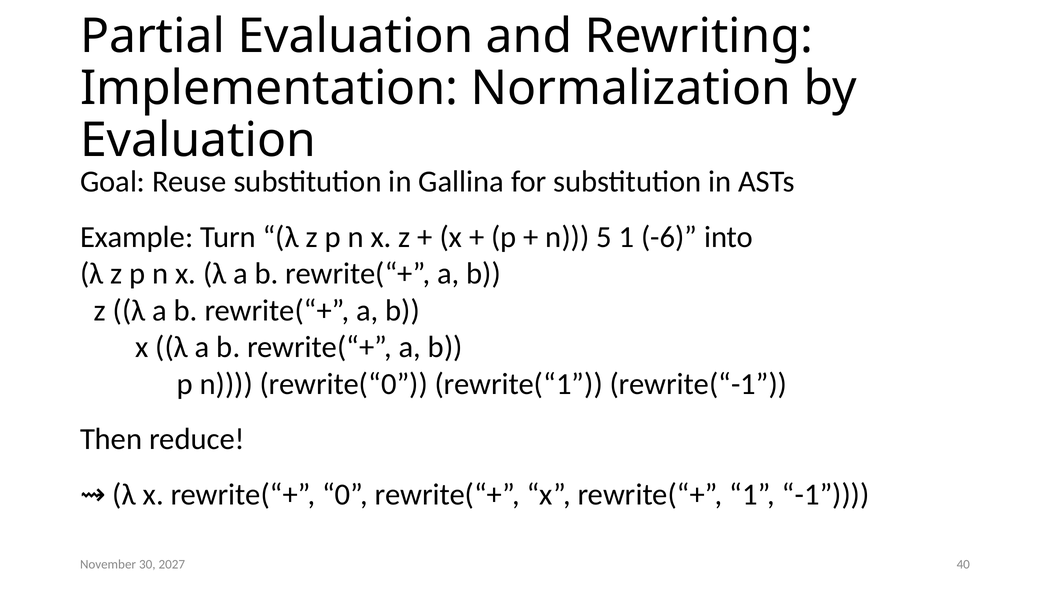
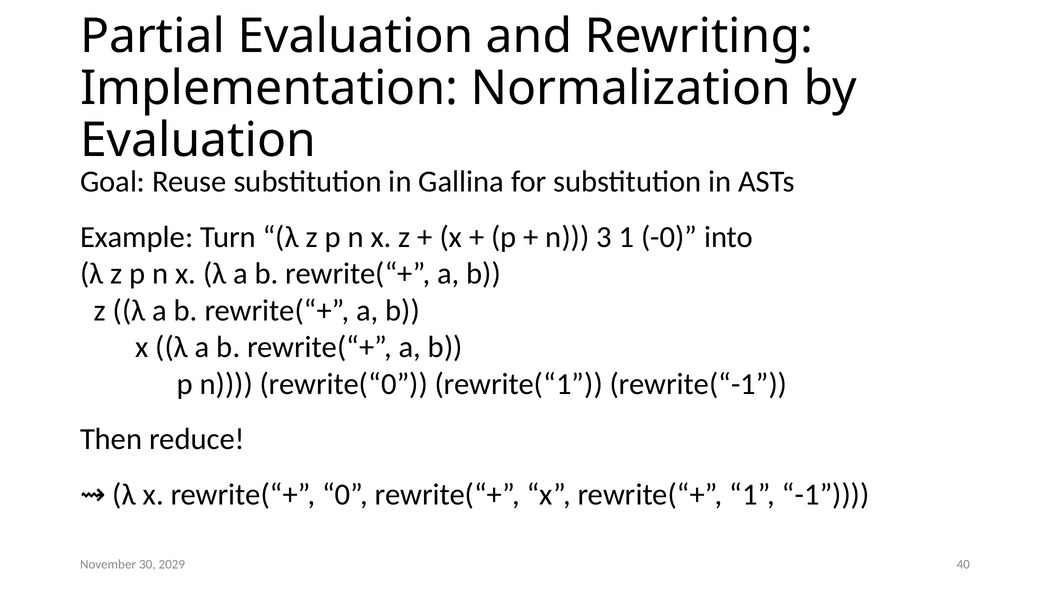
5: 5 -> 3 (604, 237)
-6: -6 -> -0 (669, 237)
2027: 2027 -> 2029 (172, 564)
